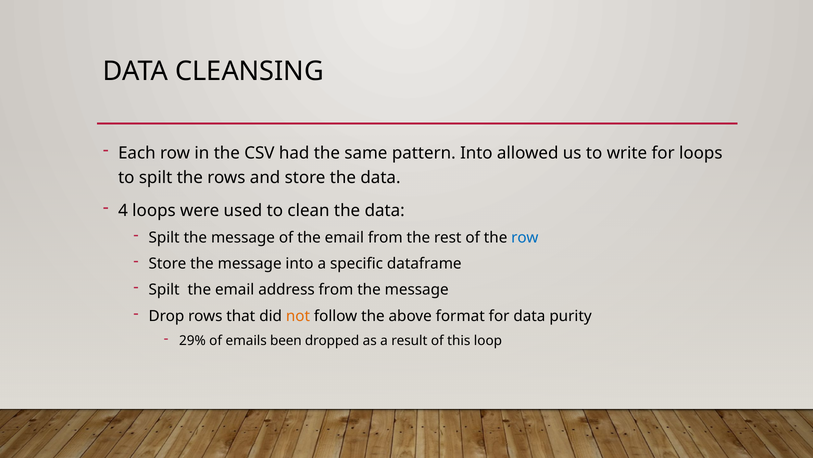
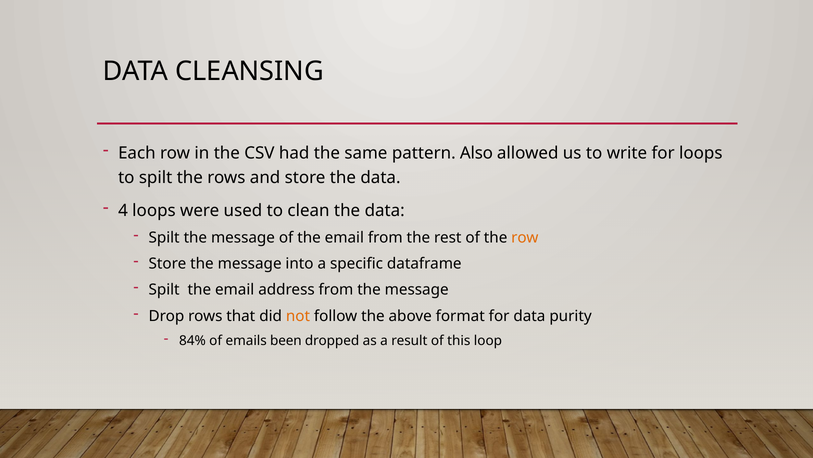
pattern Into: Into -> Also (476, 153)
row colour: blue -> orange (525, 237)
29%: 29% -> 84% (192, 340)
